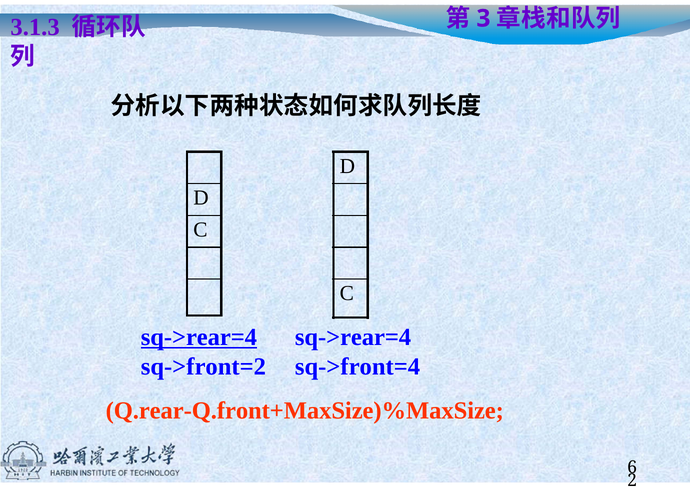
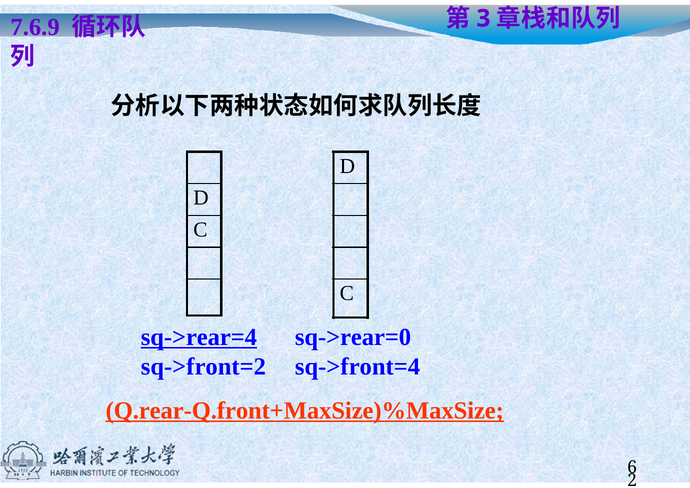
3.1.3: 3.1.3 -> 7.6.9 (35, 27)
sq->rear=4: sq->rear=4 -> sq->rear=0 (353, 337)
Q.rear-Q.front+MaxSize)%MaxSize underline: none -> present (305, 411)
